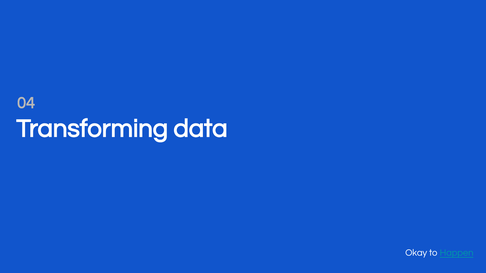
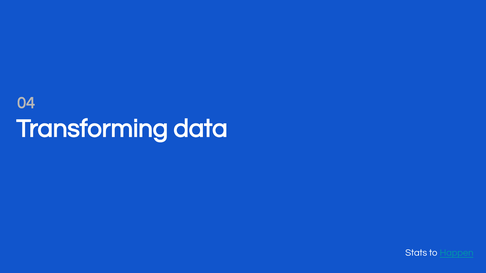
Okay: Okay -> Stats (416, 253)
